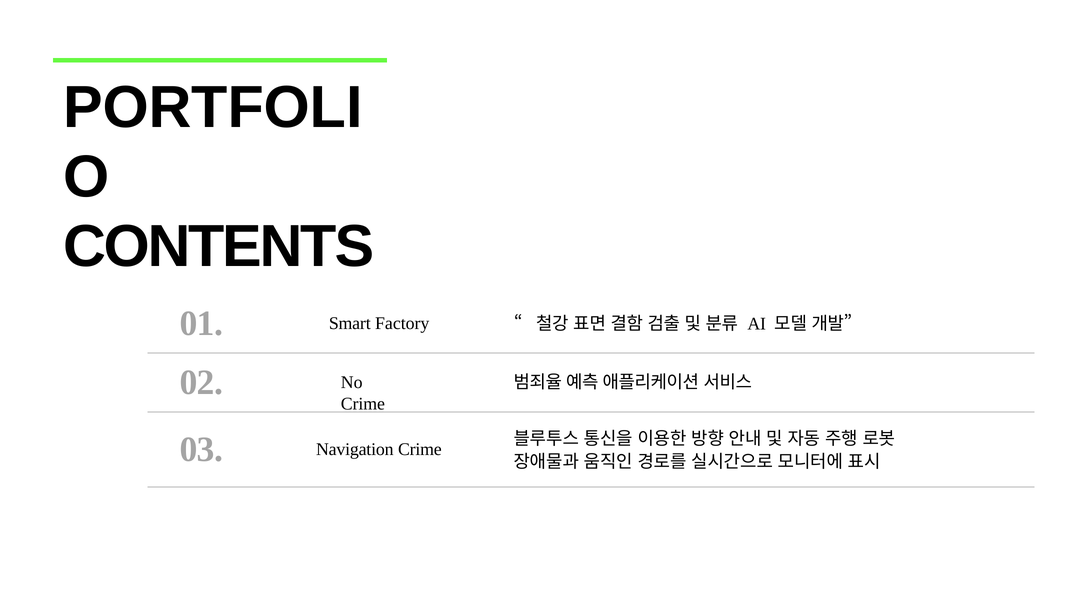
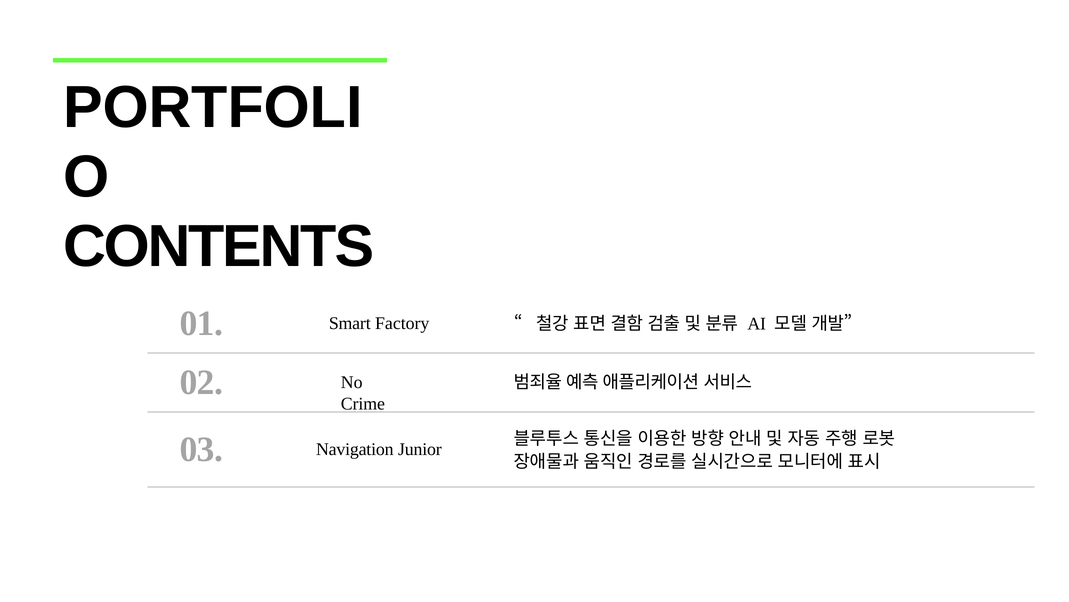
Navigation Crime: Crime -> Junior (420, 450)
